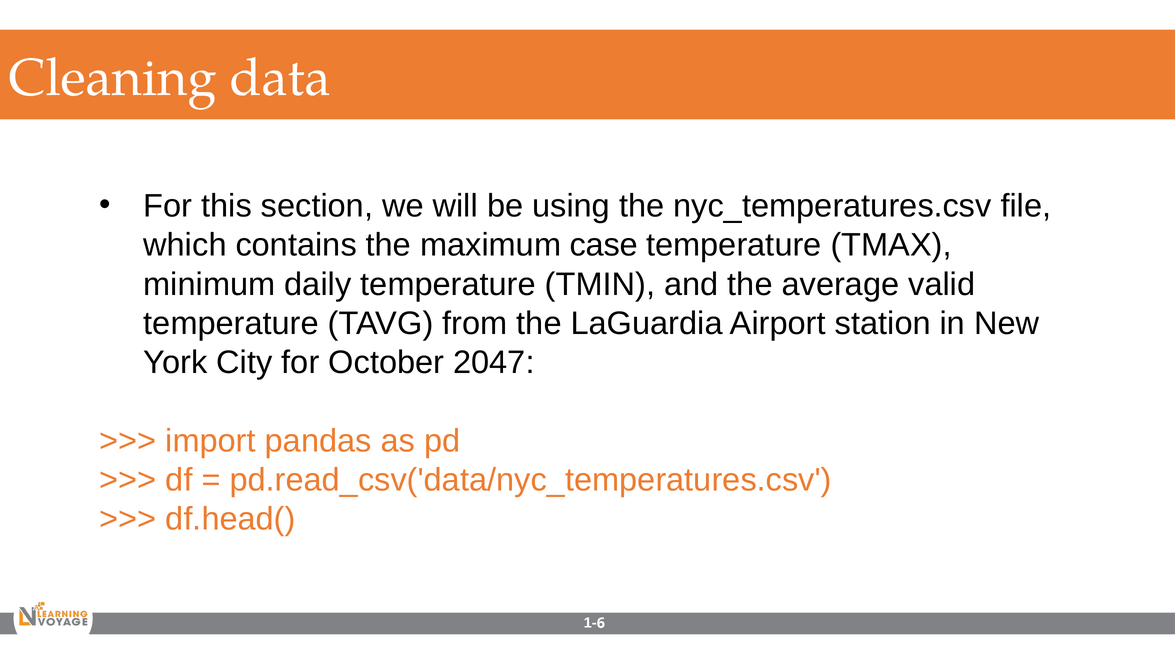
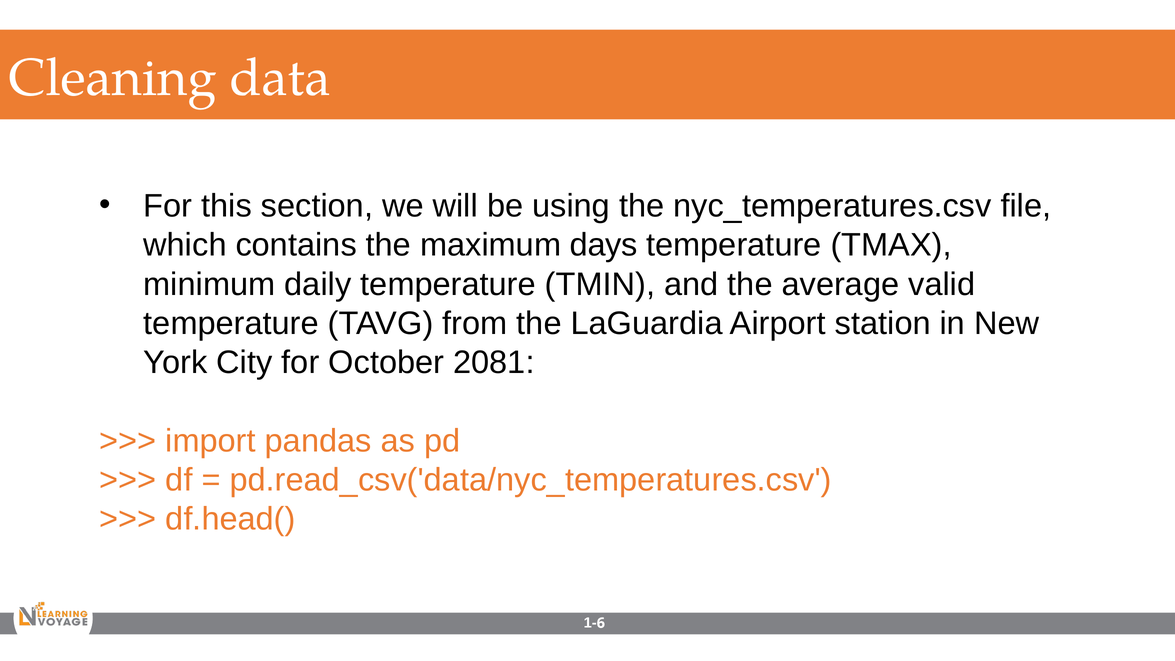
case: case -> days (604, 245)
2047: 2047 -> 2081 (494, 363)
